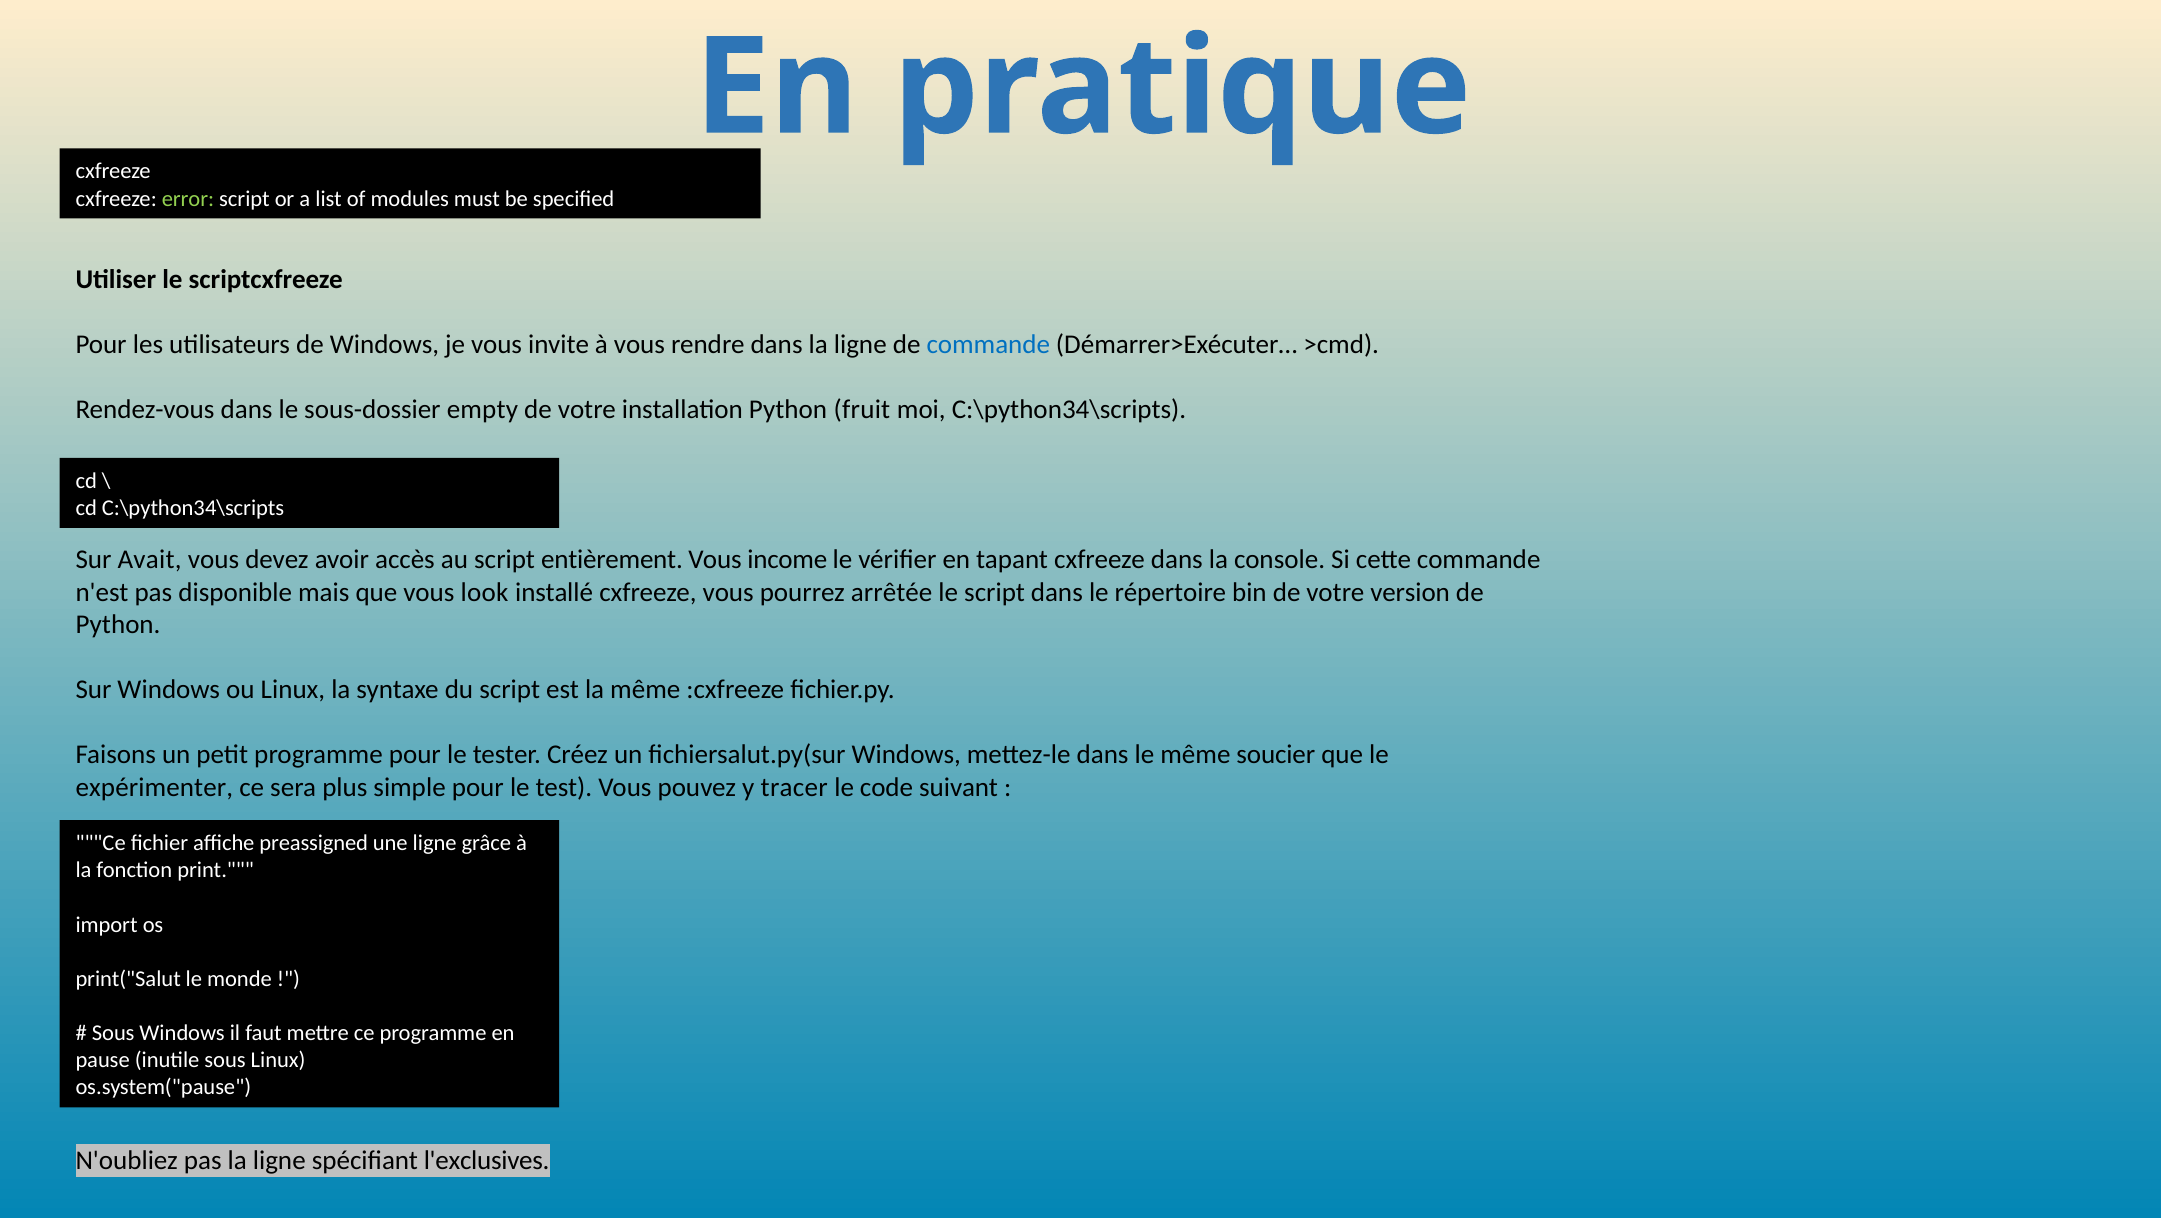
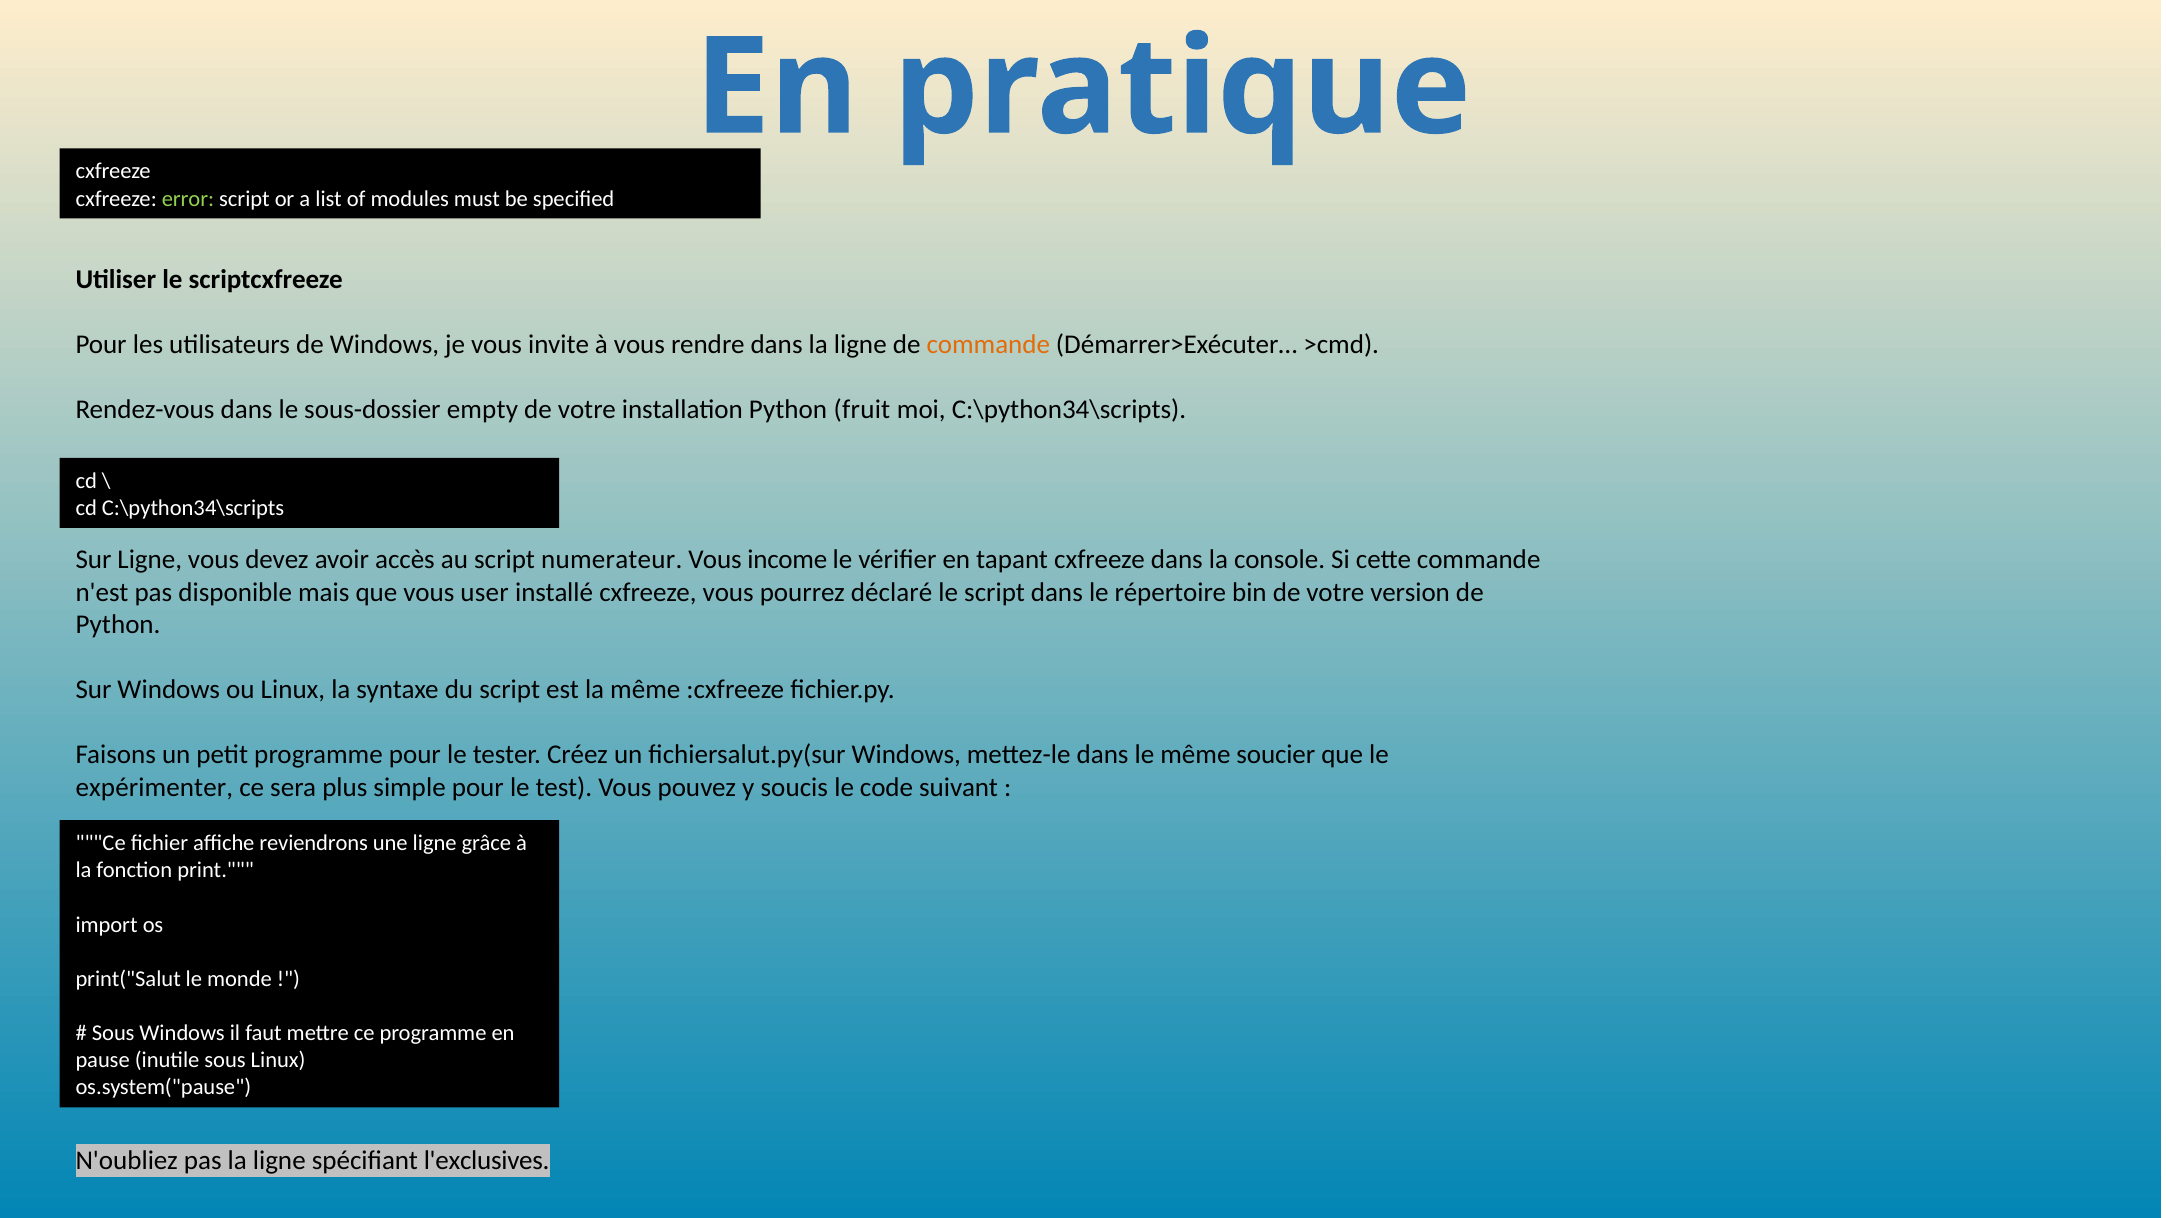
commande colour: blue -> orange (988, 345)
Sur Avait: Avait -> Ligne (150, 560)
entièrement: entièrement -> numerateur (612, 560)
look: look -> user (485, 593)
arrêtée: arrêtée -> déclaré (892, 593)
tracer: tracer -> soucis (794, 788)
preassigned: preassigned -> reviendrons (314, 844)
